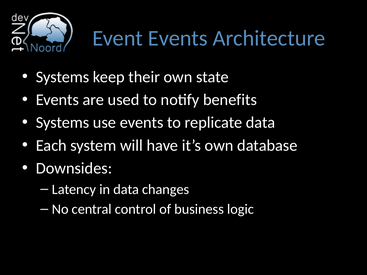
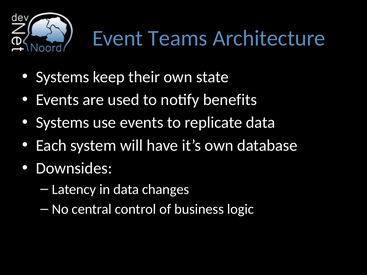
Event Events: Events -> Teams (178, 38)
